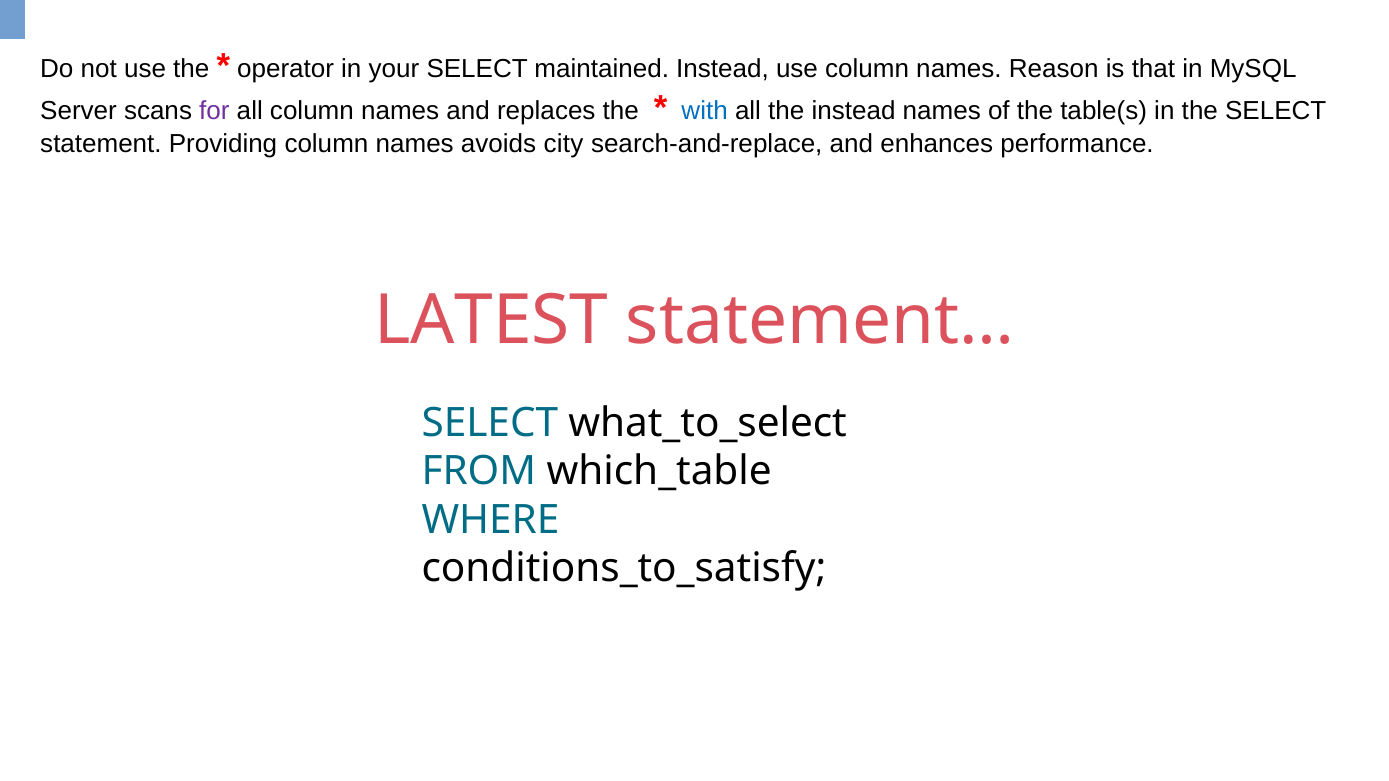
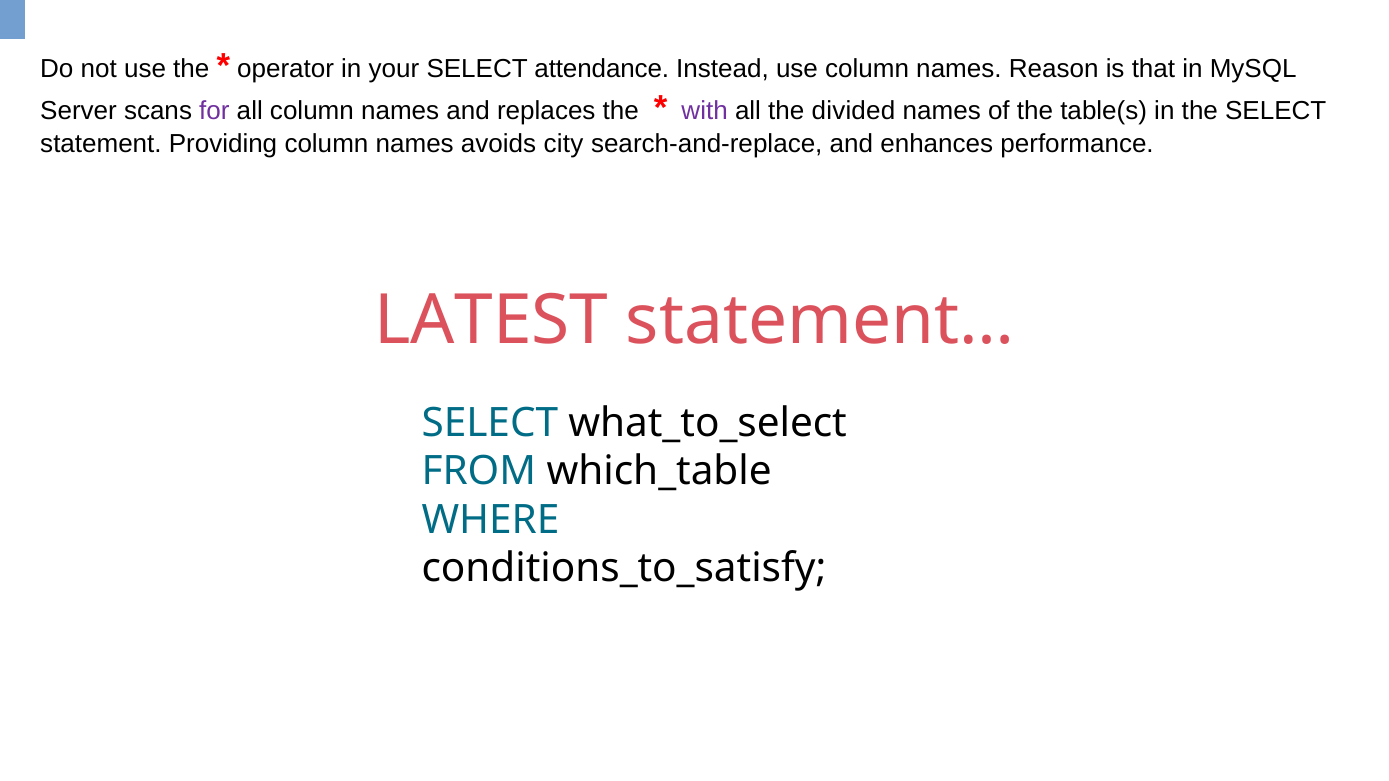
maintained: maintained -> attendance (602, 69)
with colour: blue -> purple (705, 111)
the instead: instead -> divided (853, 111)
